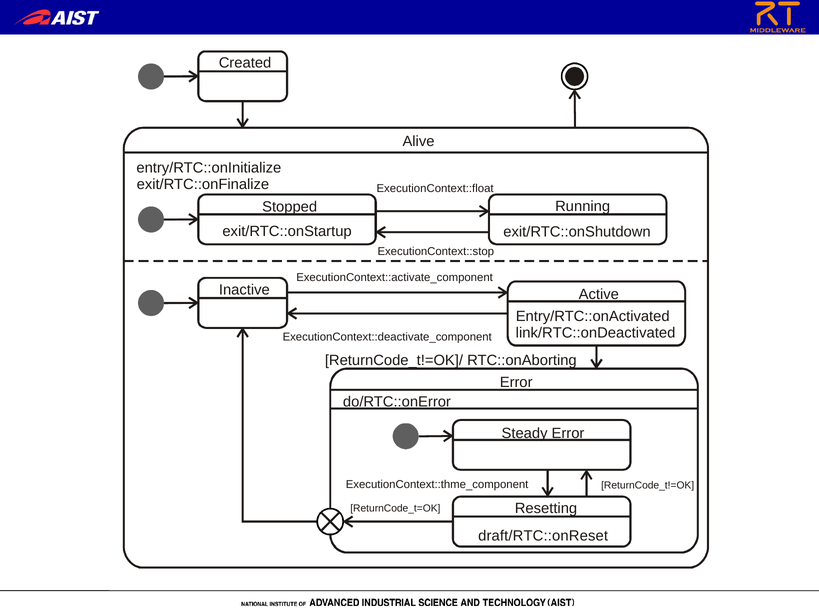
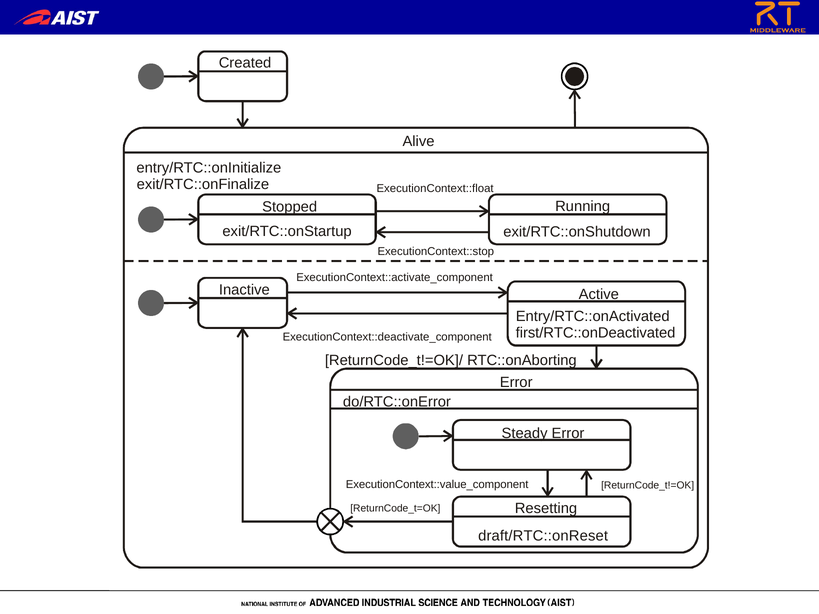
link/RTC::onDeactivated: link/RTC::onDeactivated -> first/RTC::onDeactivated (596, 333)
ExecutionContext::thme_component: ExecutionContext::thme_component -> ExecutionContext::value_component (437, 484)
